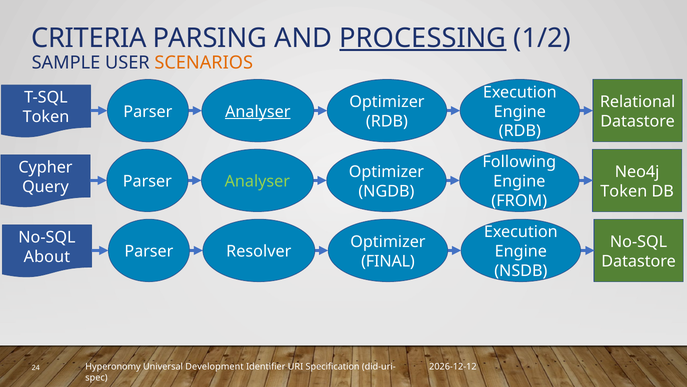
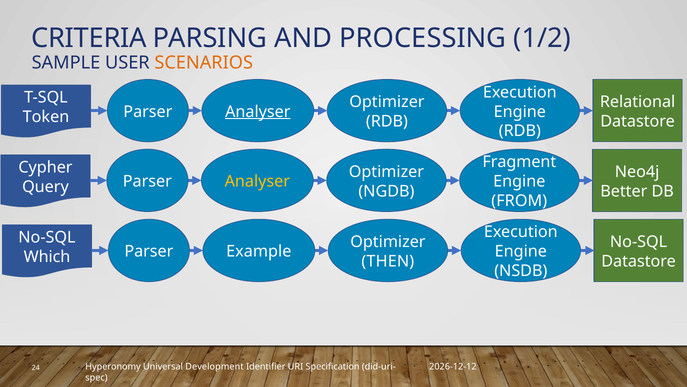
PROCESSING underline: present -> none (423, 38)
Following: Following -> Fragment (519, 162)
Analyser colour: light green -> yellow (257, 181)
Token: Token -> Better (624, 191)
Resolver: Resolver -> Example (259, 251)
About: About -> Which (47, 256)
FINAL: FINAL -> THEN (388, 261)
